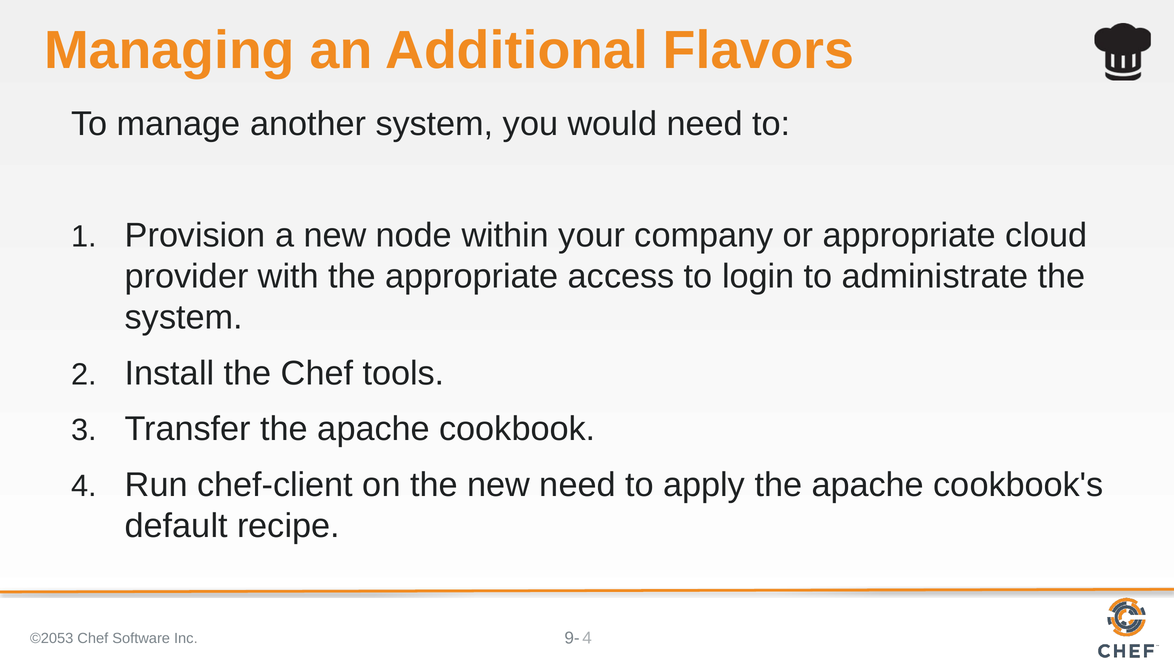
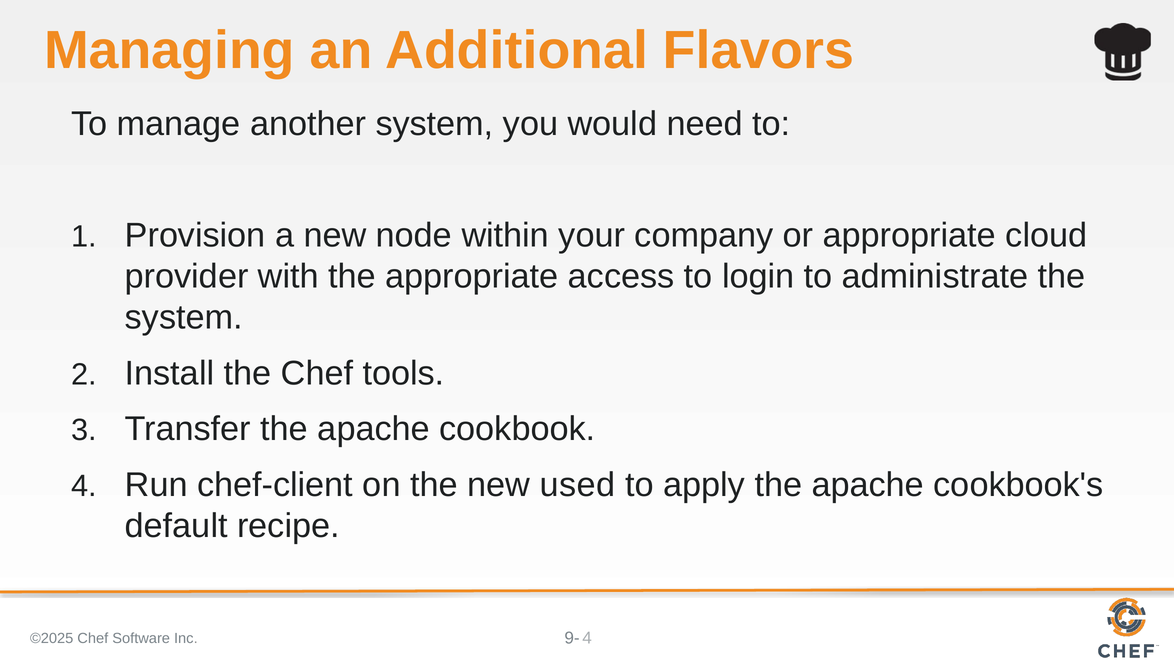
new need: need -> used (577, 485)
©2053: ©2053 -> ©2025 (52, 639)
